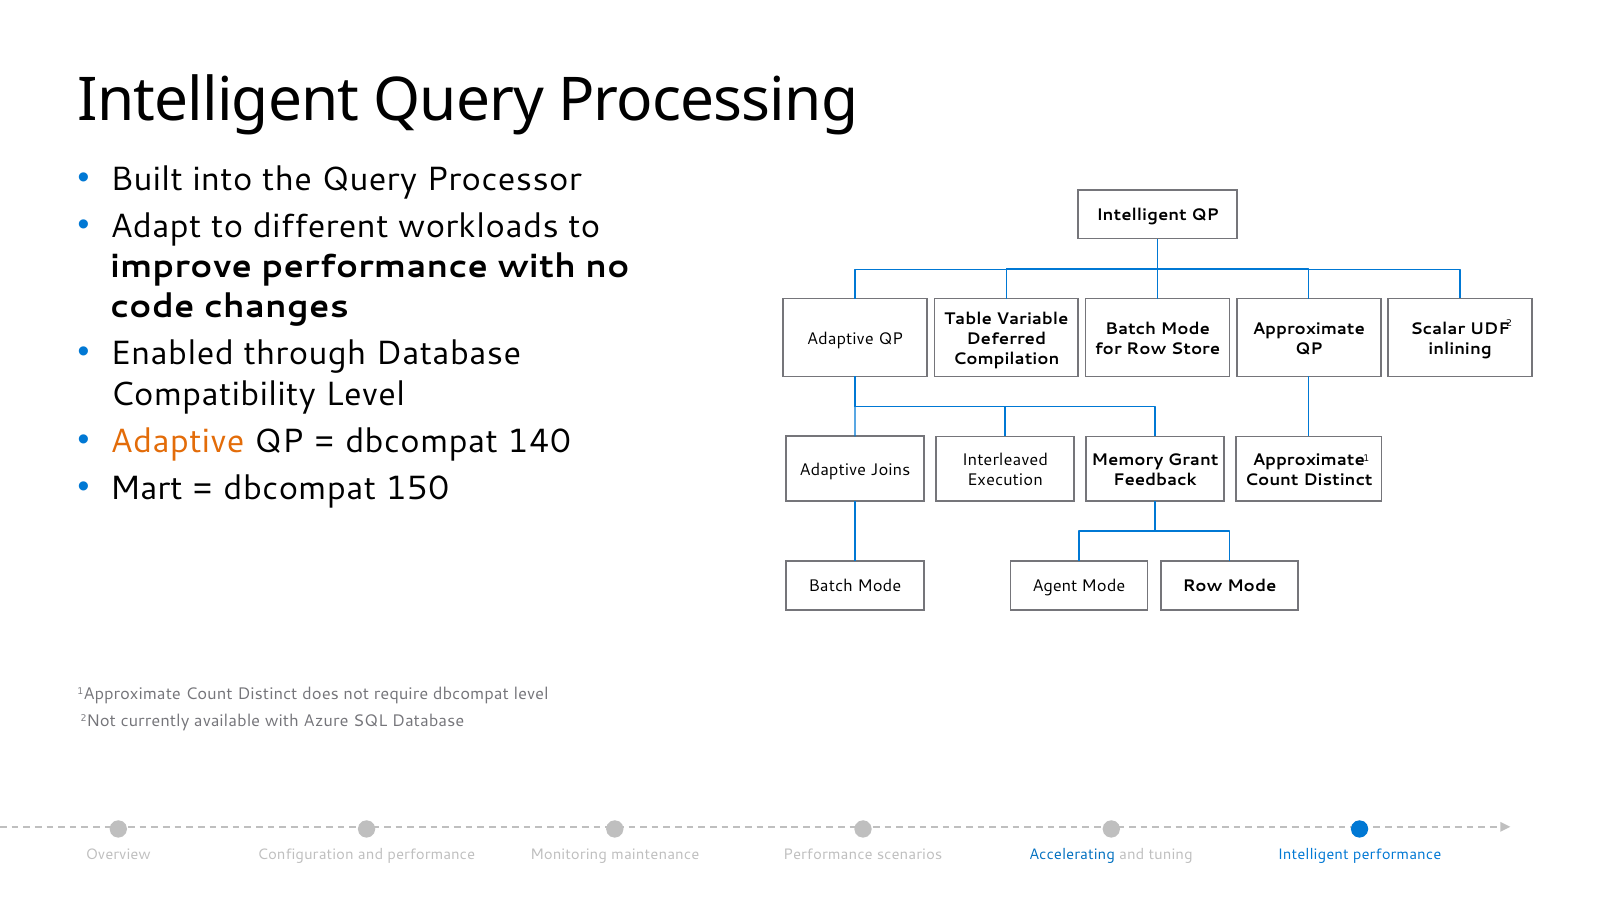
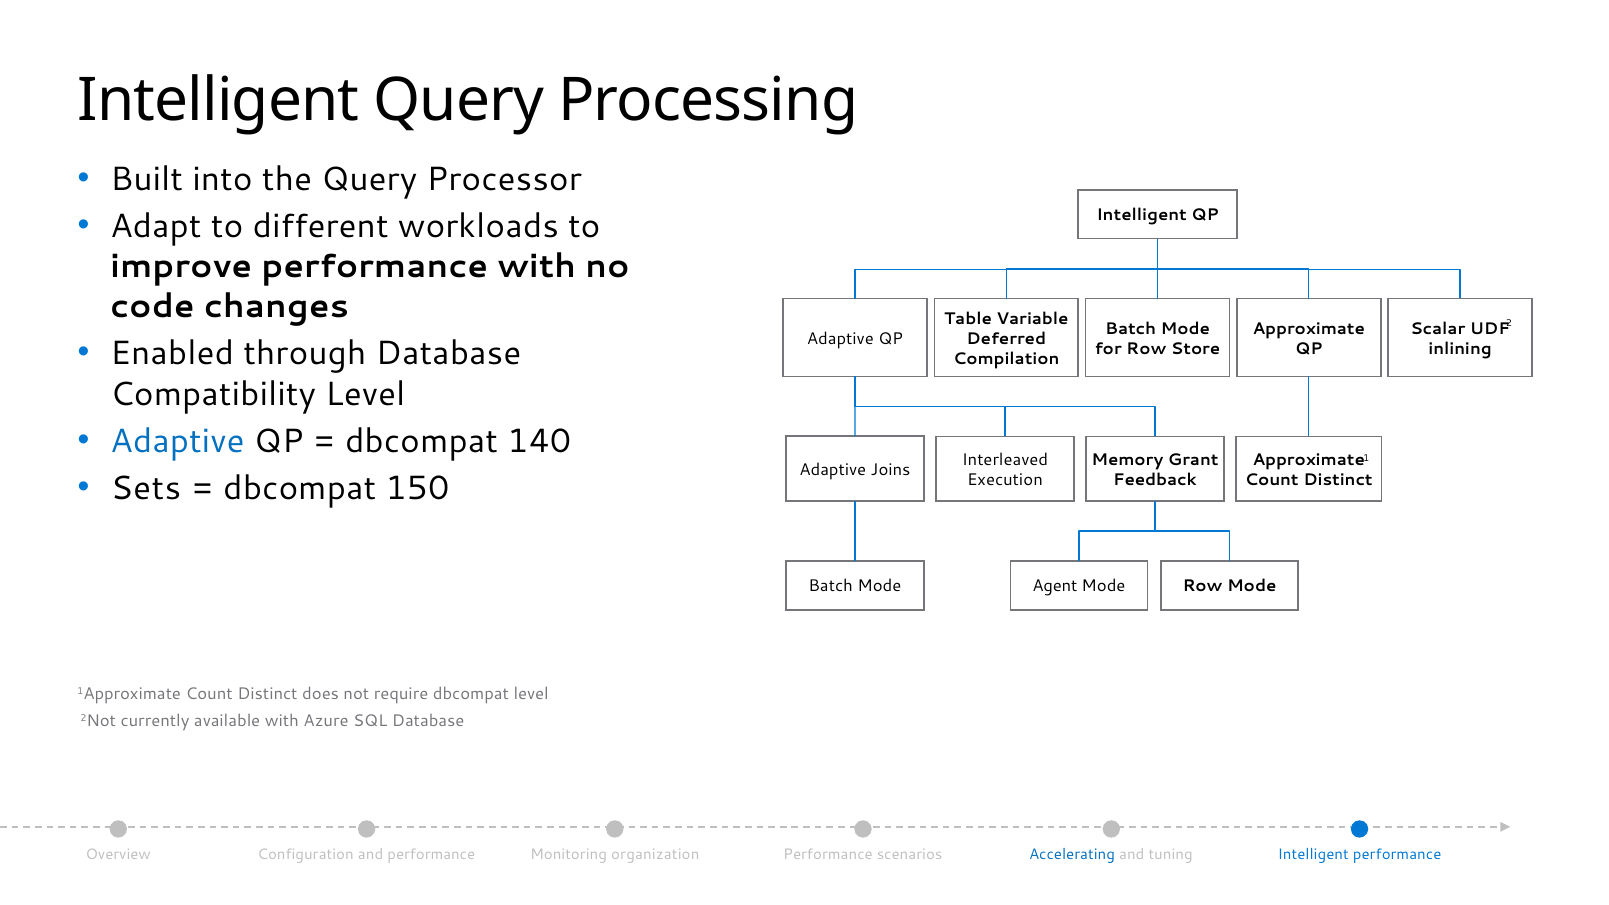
Adaptive colour: orange -> blue (177, 441)
Mart: Mart -> Sets (146, 488)
maintenance: maintenance -> organization (655, 855)
